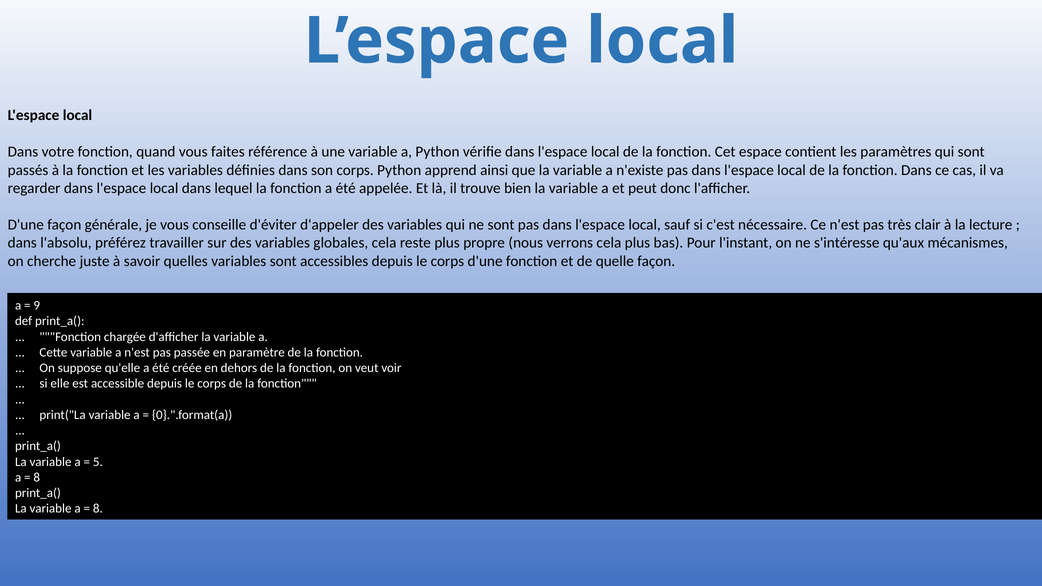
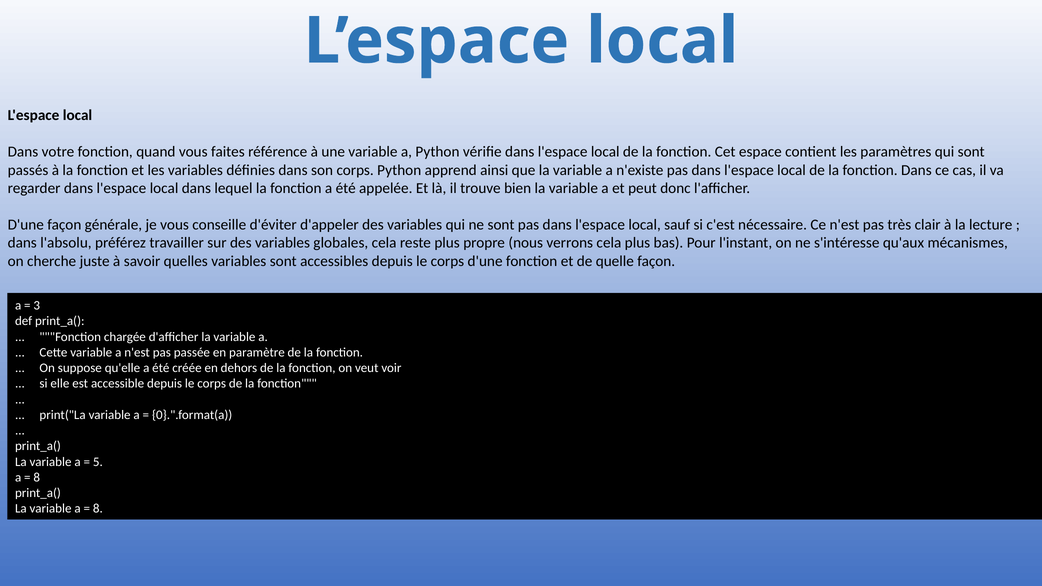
9: 9 -> 3 (37, 306)
